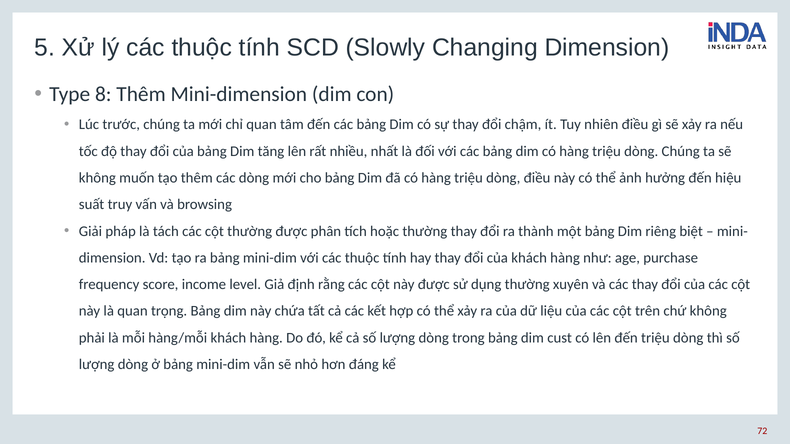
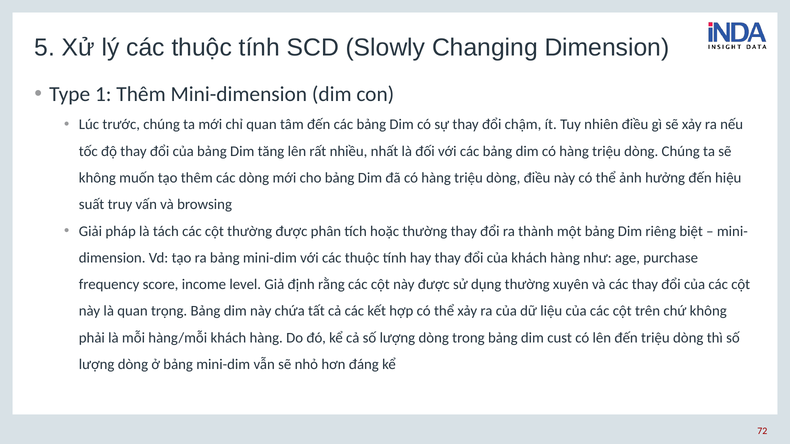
8: 8 -> 1 (103, 95)
